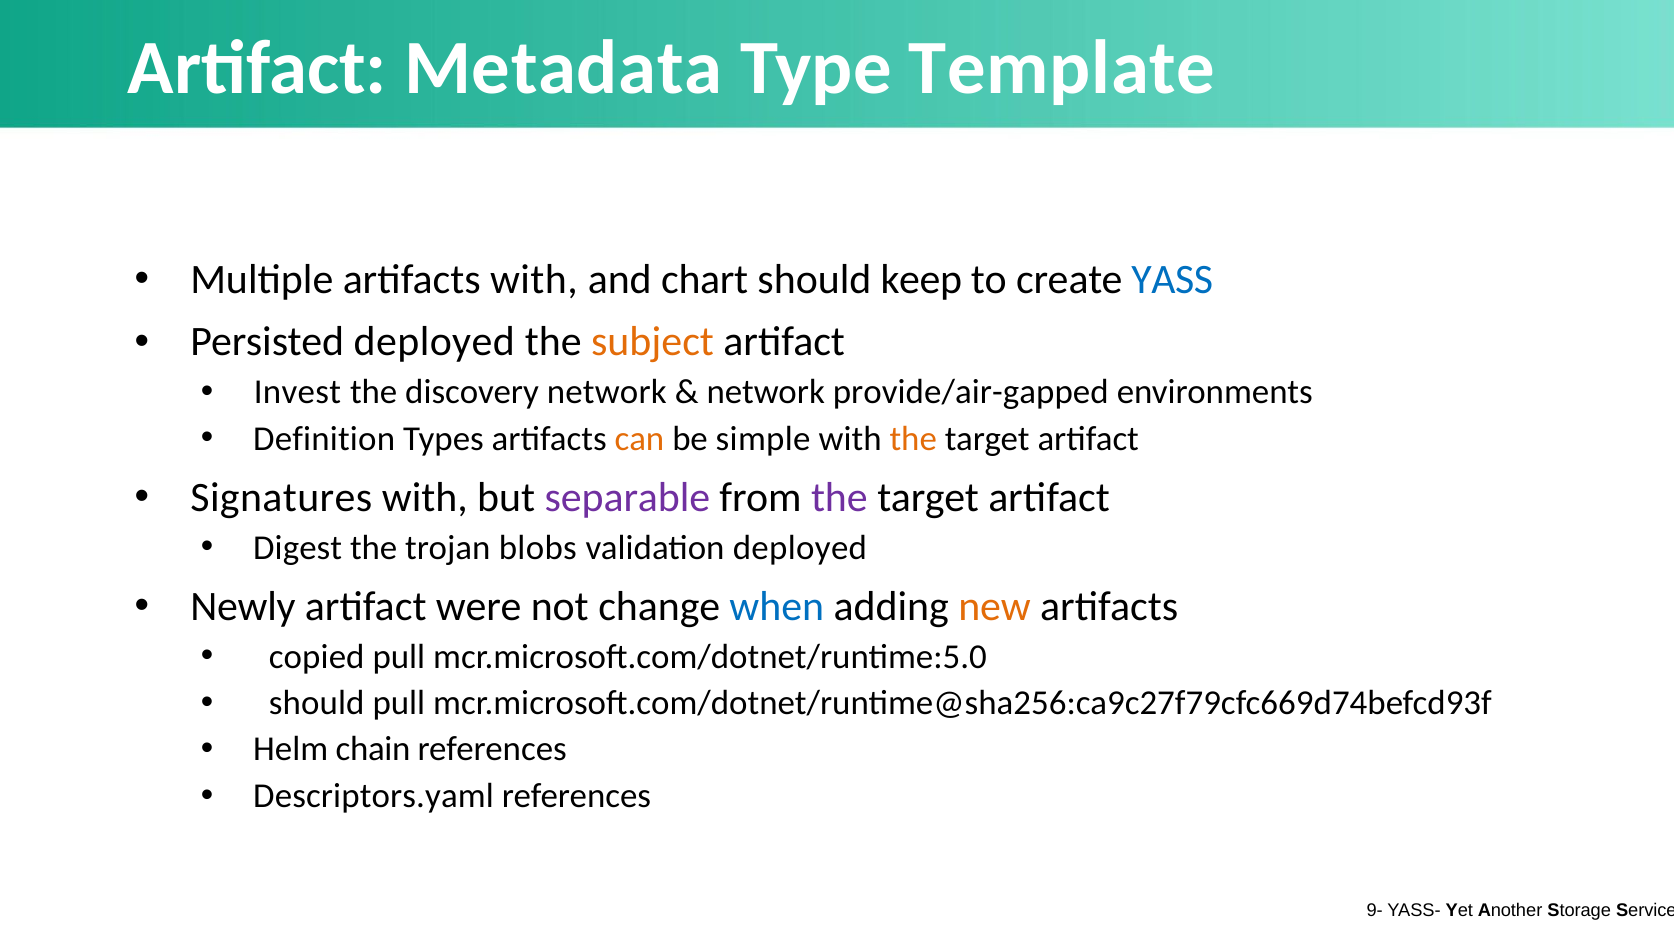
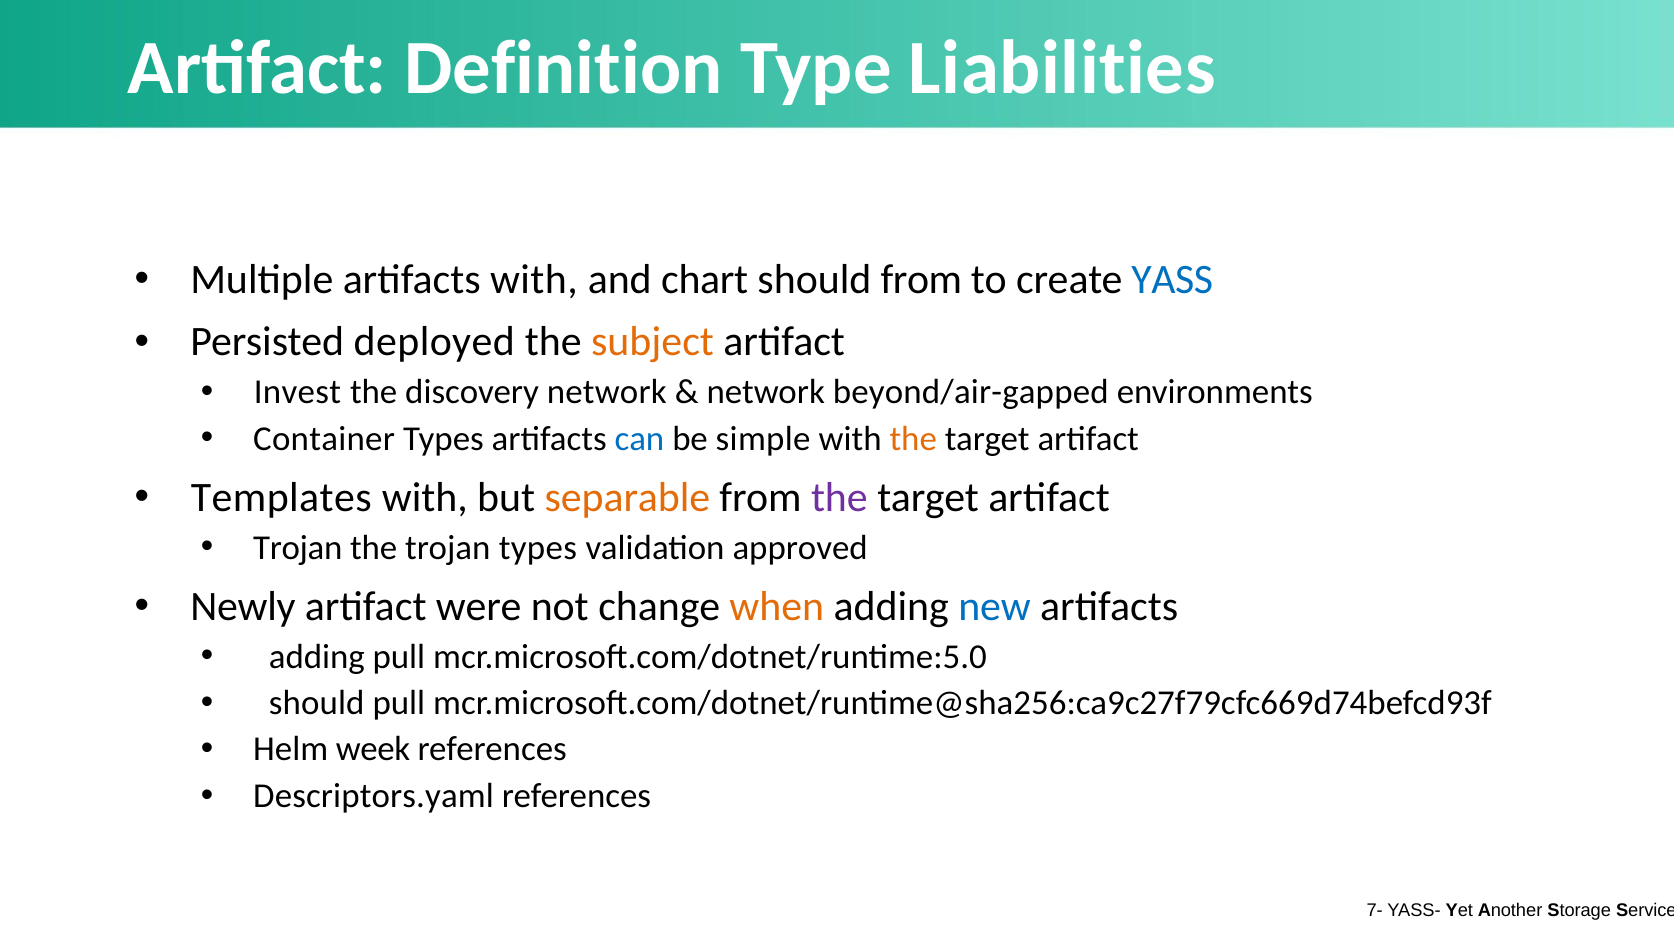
Metadata: Metadata -> Definition (563, 68)
Template: Template -> Liabilities (1062, 68)
should keep: keep -> from (921, 279)
provide/air-gapped: provide/air-gapped -> beyond/air-gapped (971, 392)
Definition: Definition -> Container (324, 438)
can colour: orange -> blue (640, 438)
Signatures: Signatures -> Templates (281, 497)
separable colour: purple -> orange (627, 497)
Digest: Digest -> Trojan (298, 547)
trojan blobs: blobs -> types (538, 547)
validation deployed: deployed -> approved (800, 547)
when colour: blue -> orange (777, 606)
new colour: orange -> blue (995, 606)
copied: copied -> adding (317, 656)
chain: chain -> week (373, 749)
9-: 9- -> 7- (1375, 910)
